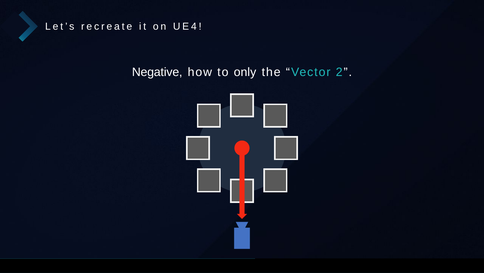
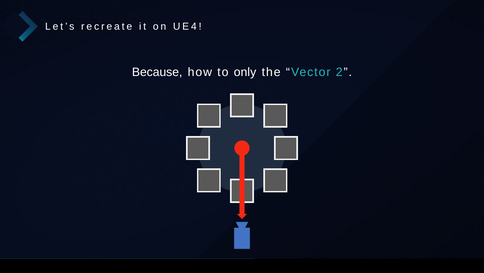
Negative: Negative -> Because (157, 72)
